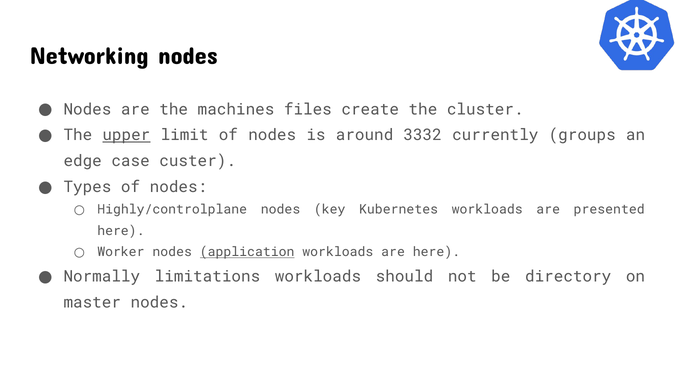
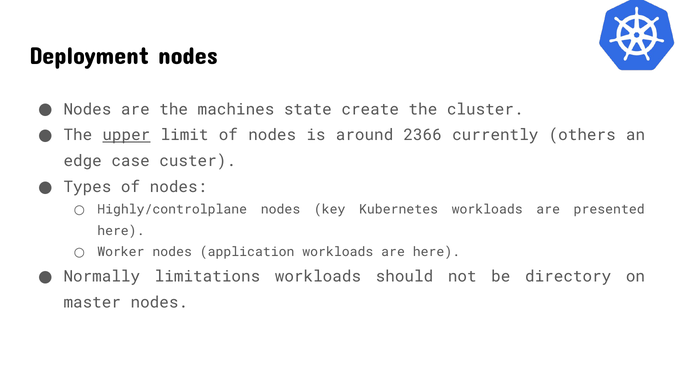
Networking: Networking -> Deployment (89, 56)
files: files -> state (308, 109)
3332: 3332 -> 2366 (423, 135)
groups: groups -> others (582, 135)
application underline: present -> none (247, 252)
